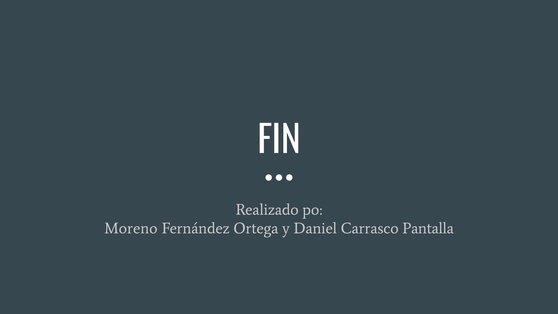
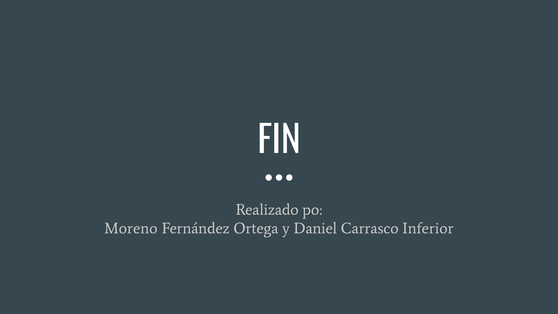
Pantalla: Pantalla -> Inferior (428, 228)
